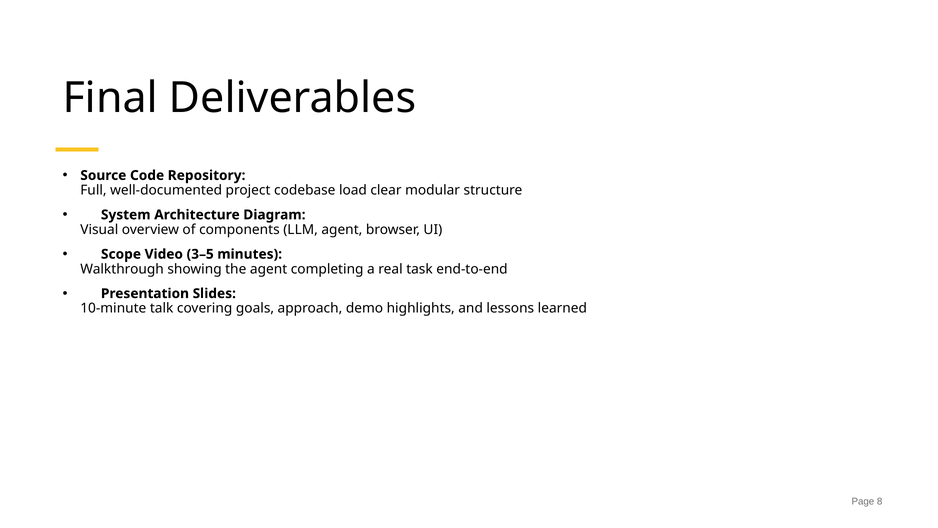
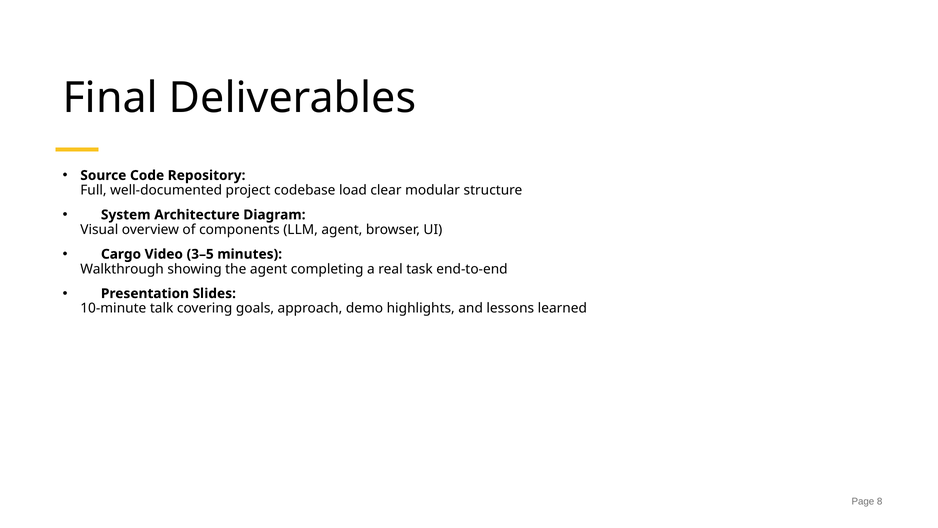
Scope: Scope -> Cargo (121, 254)
